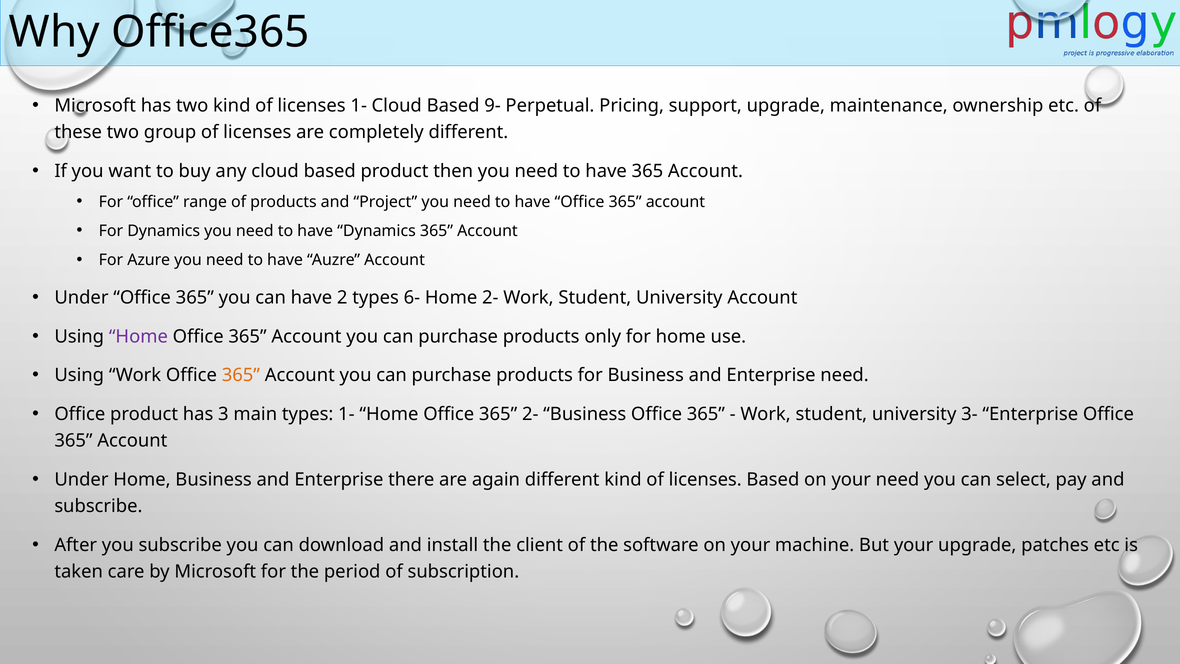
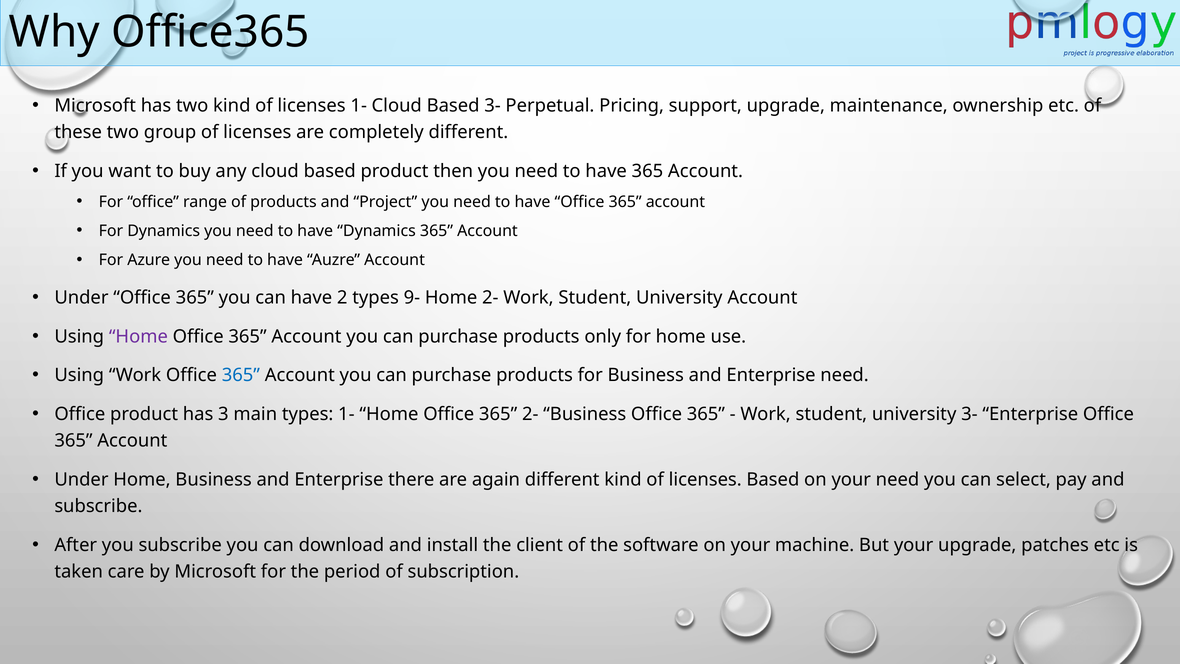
Based 9-: 9- -> 3- (493, 106)
6-: 6- -> 9- (412, 298)
365 colour: orange -> blue (241, 375)
